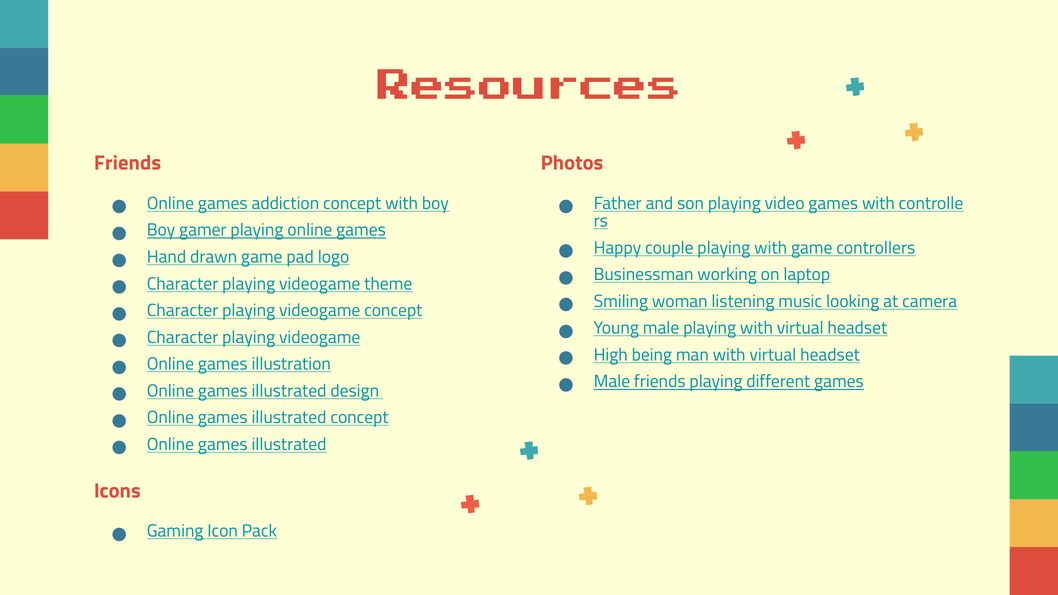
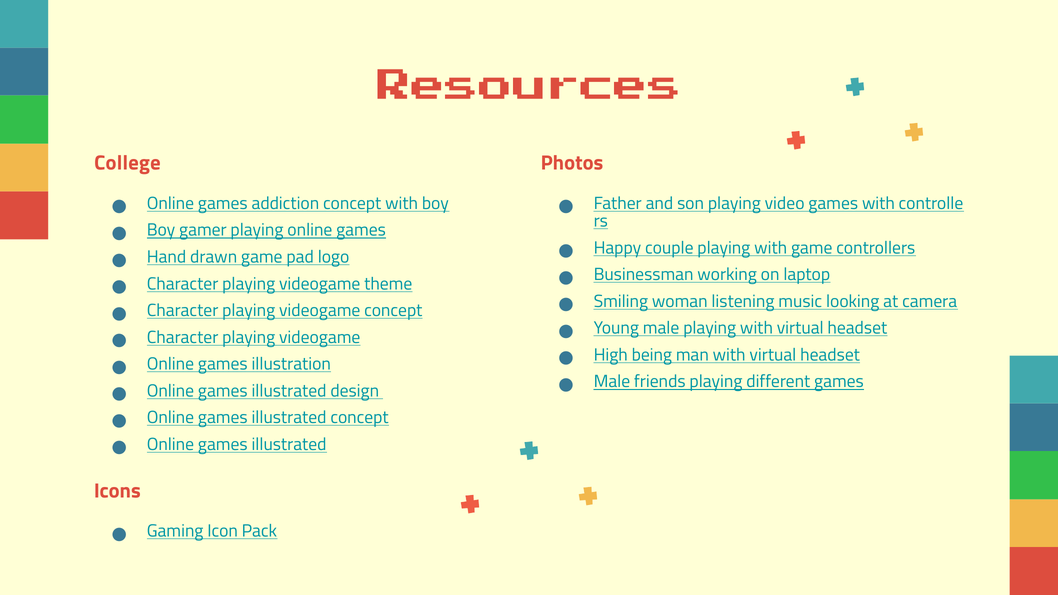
Friends: Friends -> College (127, 163)
